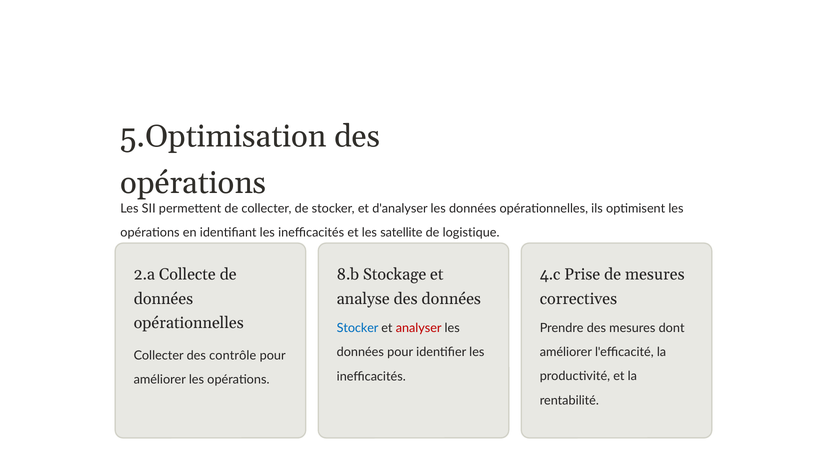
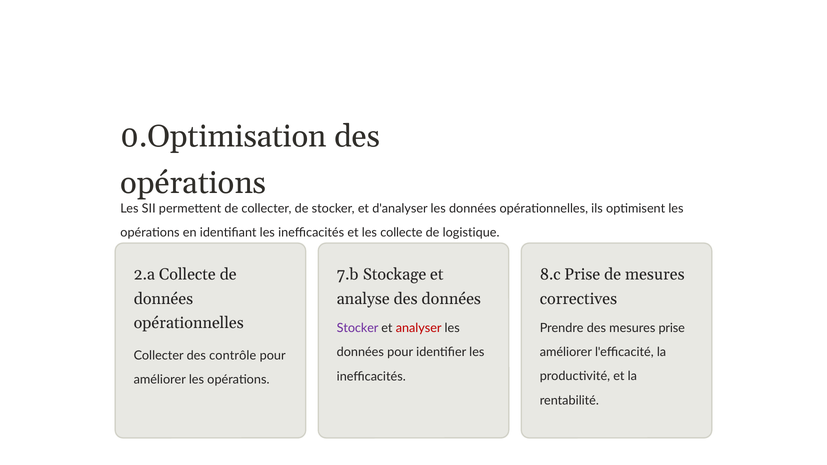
5.Optimisation: 5.Optimisation -> 0.Optimisation (224, 137)
les satellite: satellite -> collecte (401, 233)
8.b: 8.b -> 7.b (348, 275)
4.c: 4.c -> 8.c (550, 275)
mesures dont: dont -> prise (672, 328)
Stocker colour: blue -> purple (358, 328)
